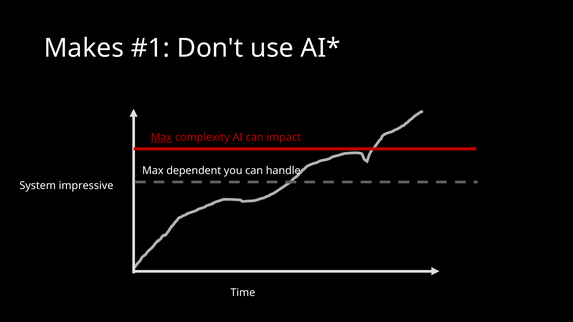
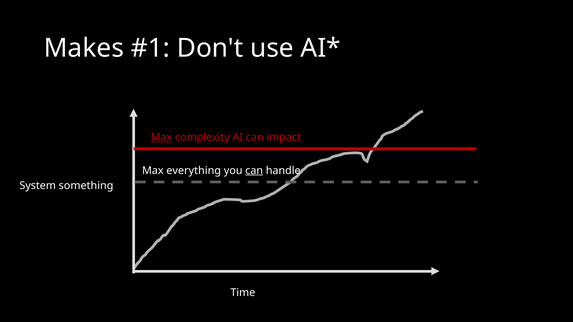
dependent: dependent -> everything (194, 171)
can underline: none -> present (254, 171)
impressive: impressive -> something (86, 186)
